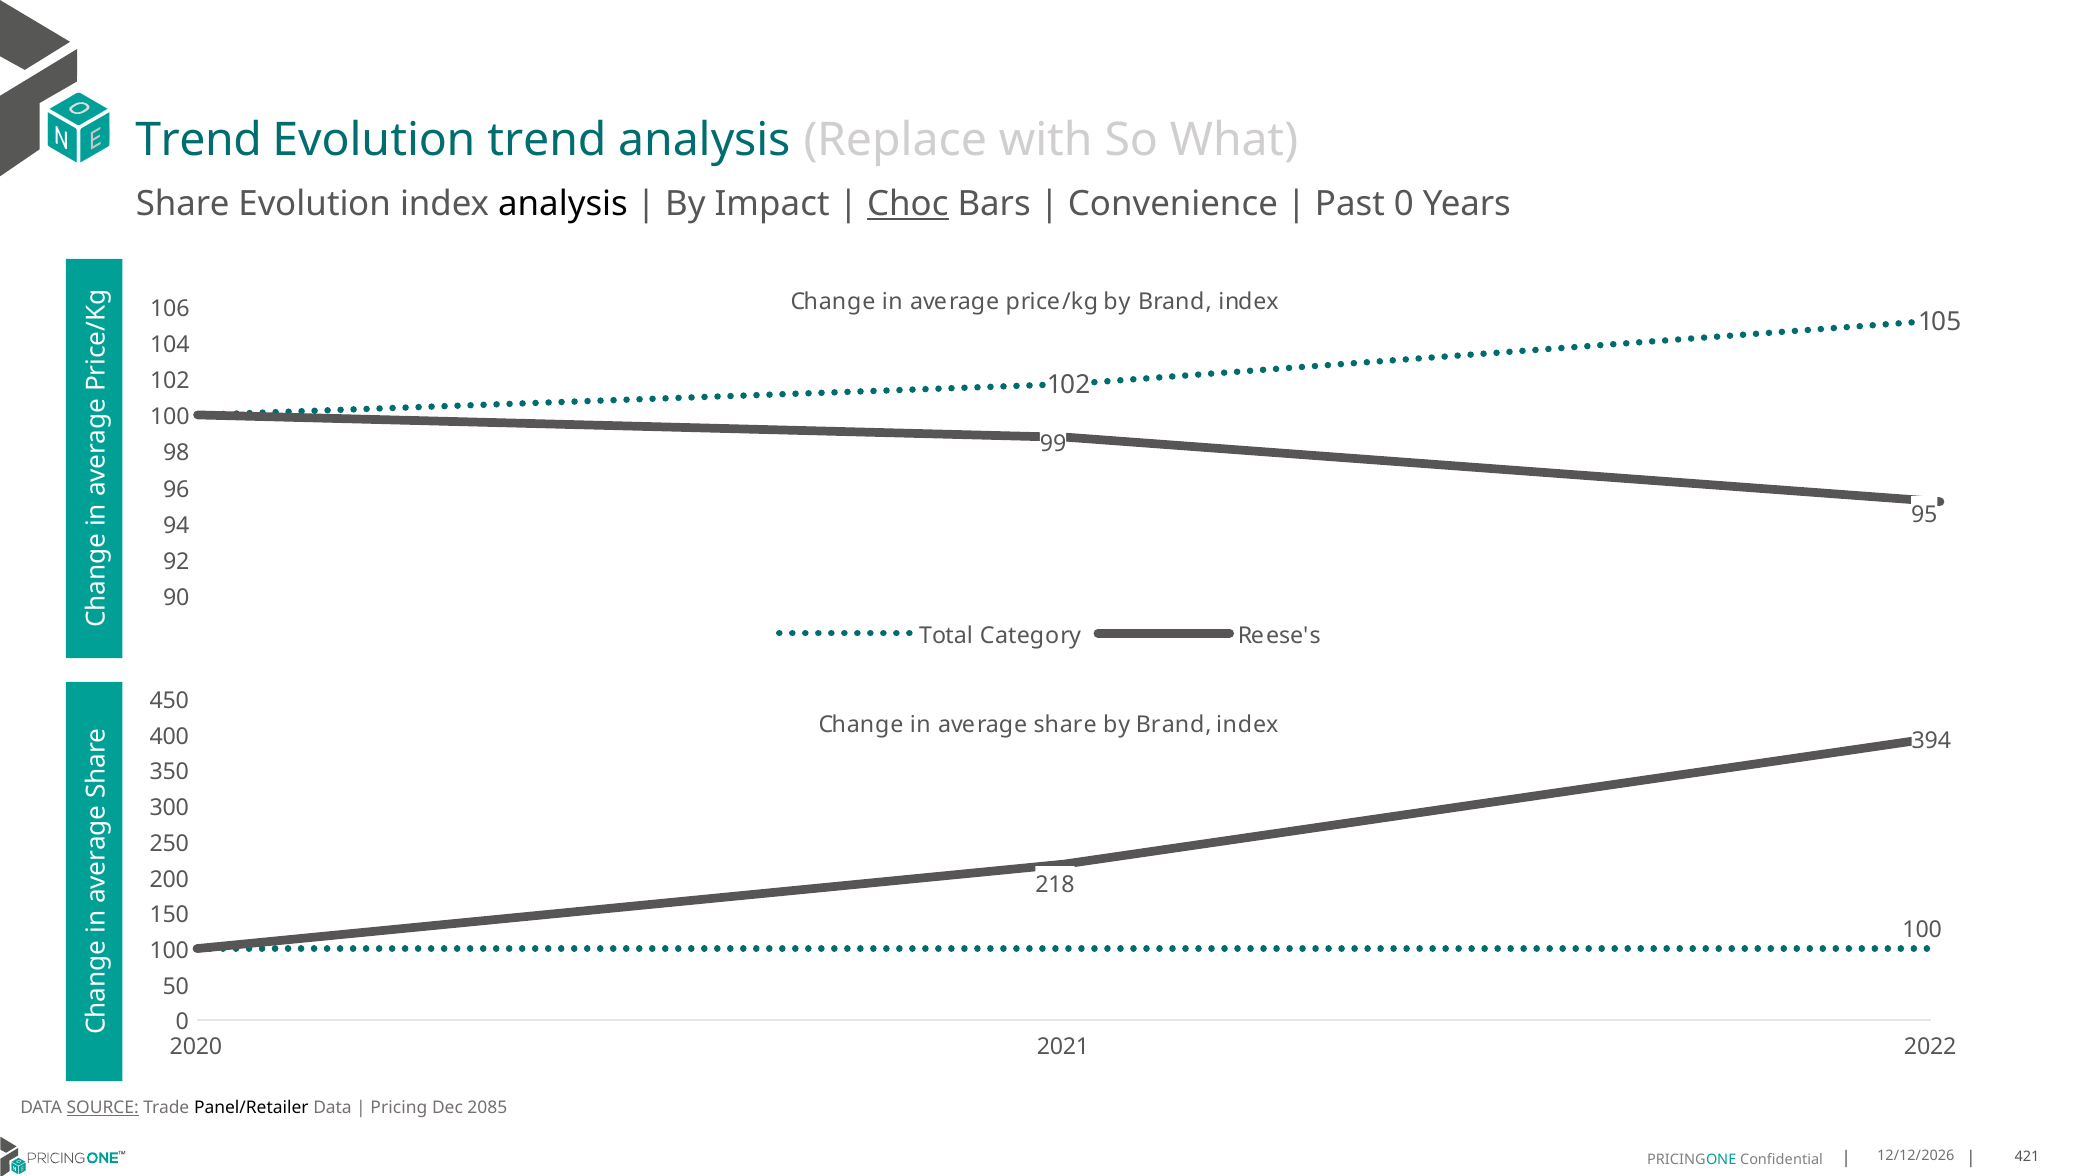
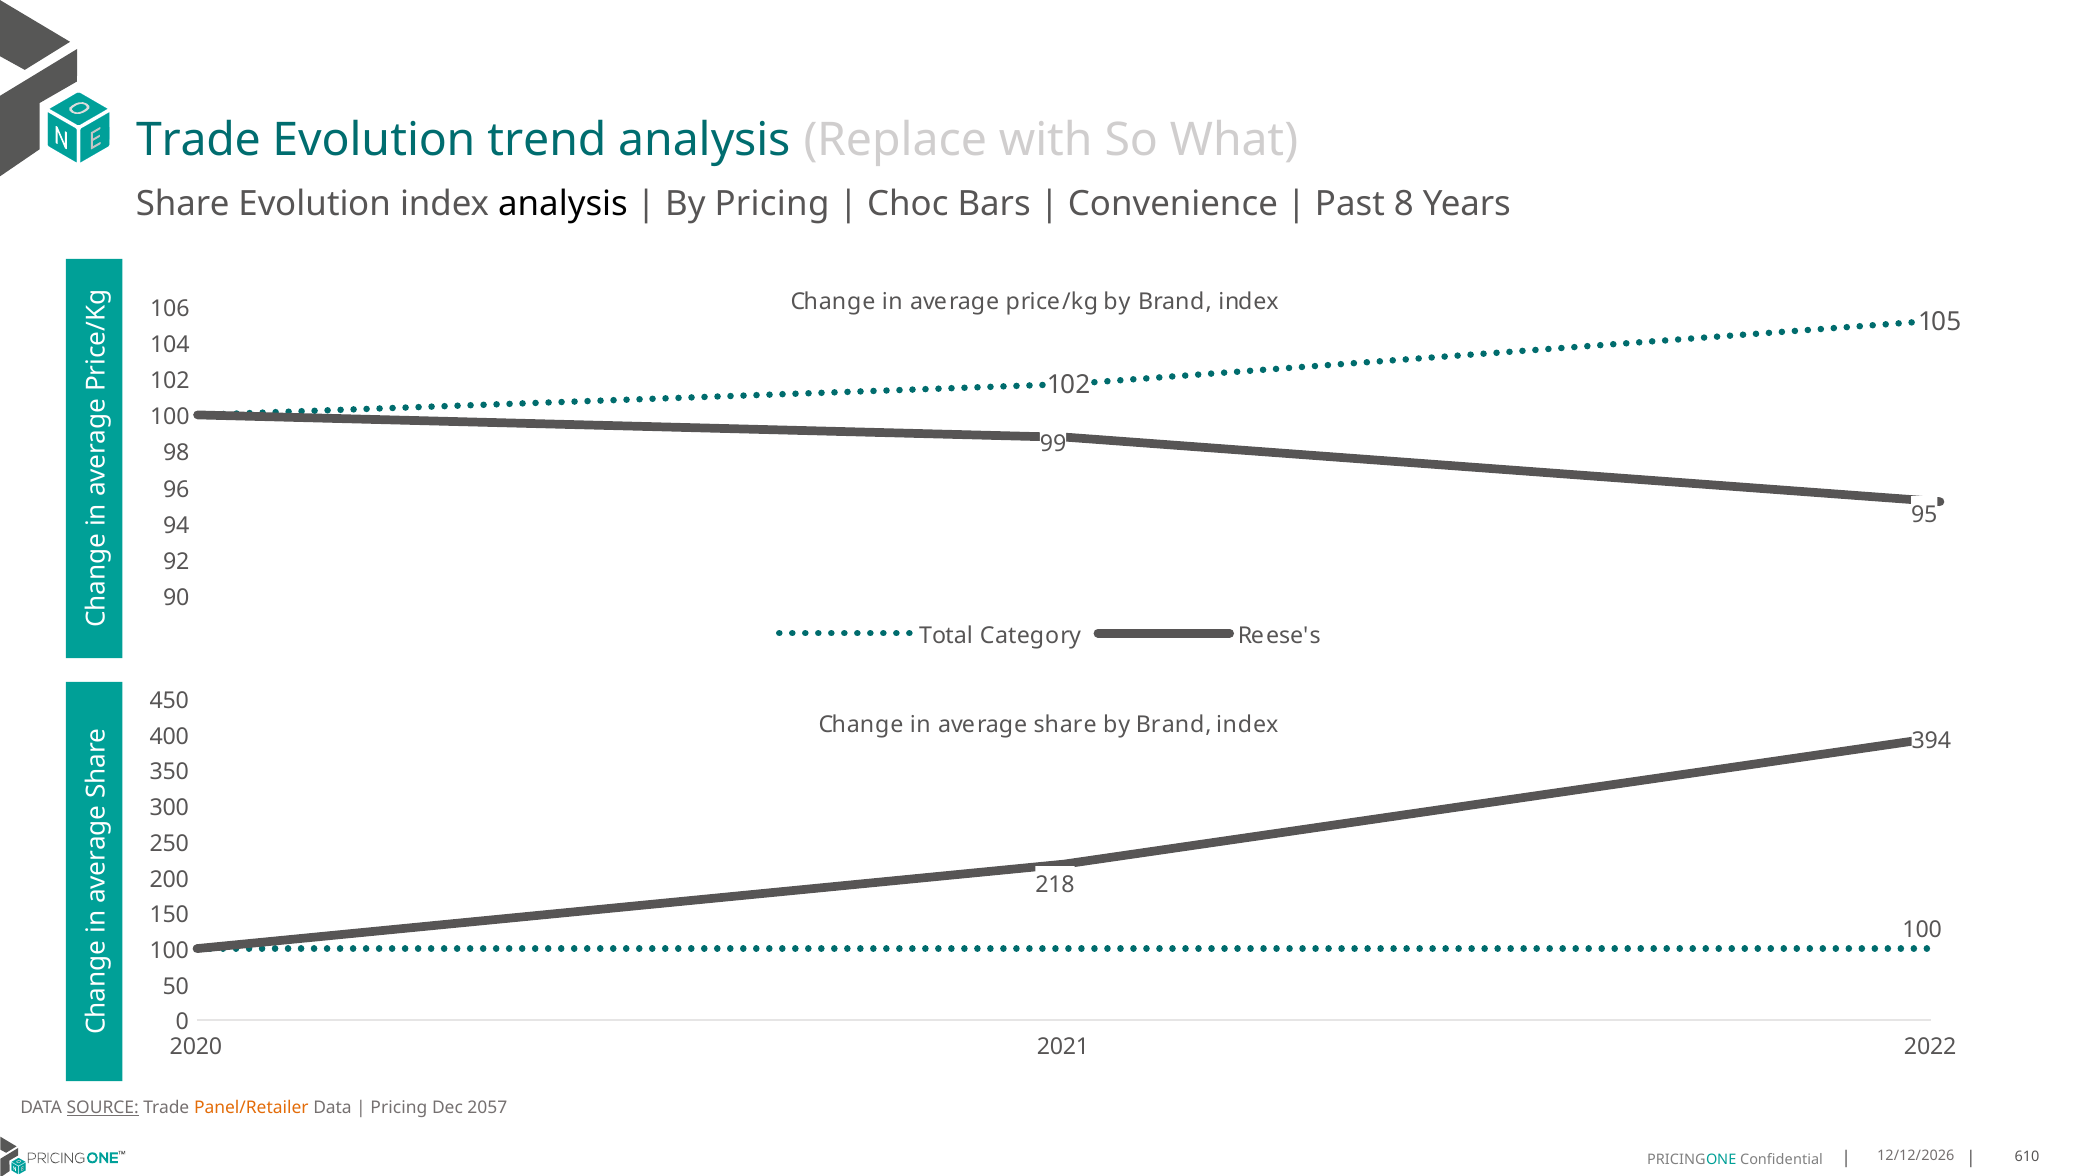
Trend: Trend -> Trade (199, 141)
By Impact: Impact -> Pricing (772, 204)
Choc underline: present -> none (908, 204)
Past 0: 0 -> 8 (1404, 204)
Panel/Retailer colour: black -> orange (251, 1108)
2085: 2085 -> 2057 (487, 1108)
421: 421 -> 610 (2027, 1156)
